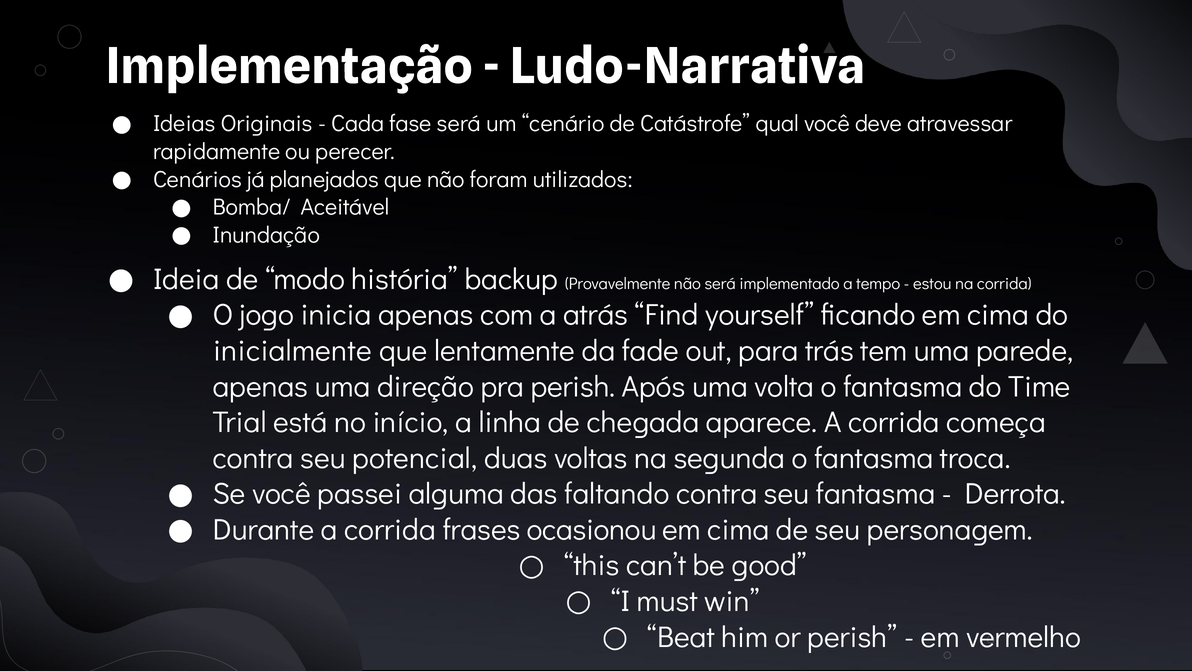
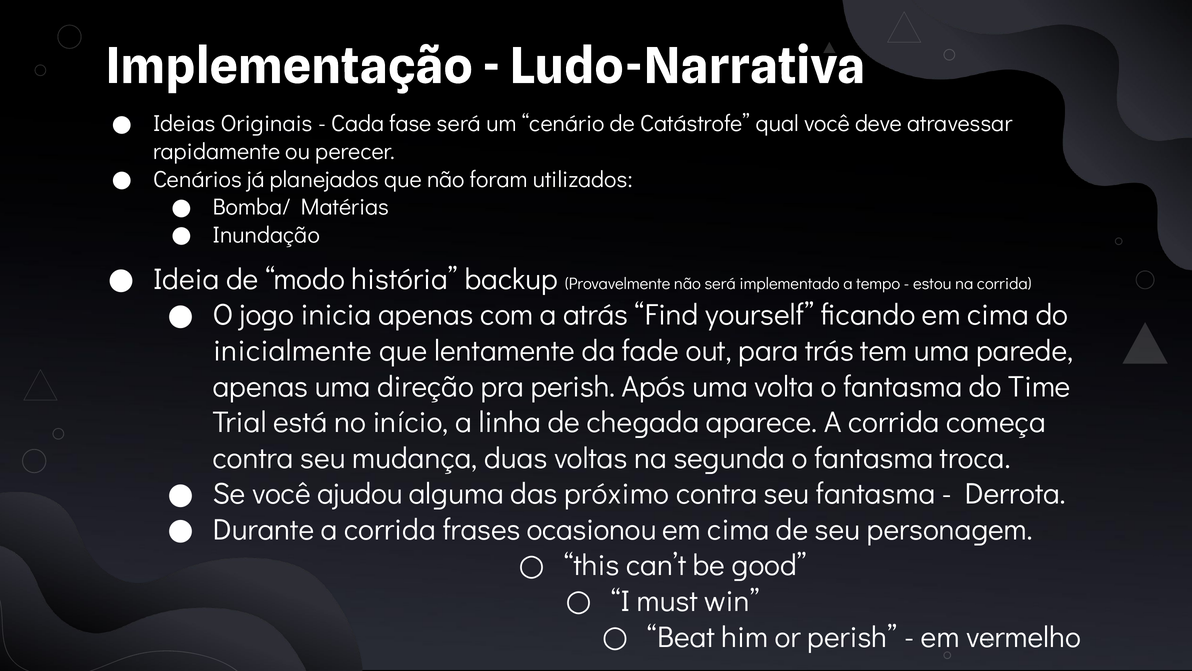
Aceitável: Aceitável -> Matérias (345, 207)
potencial: potencial -> mudança (415, 458)
passei: passei -> ajudou (360, 494)
faltando: faltando -> próximo (617, 494)
